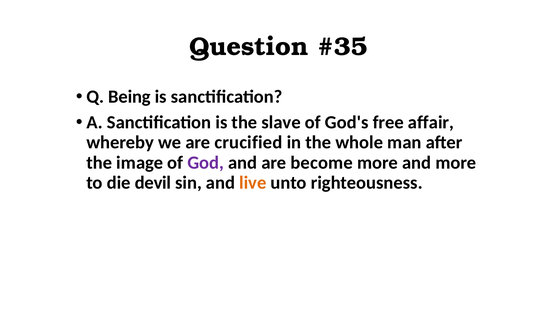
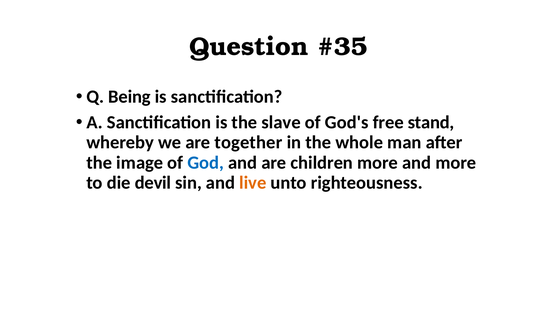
affair: affair -> stand (431, 123)
crucified: crucified -> together (248, 143)
God colour: purple -> blue (206, 163)
become: become -> children (322, 163)
